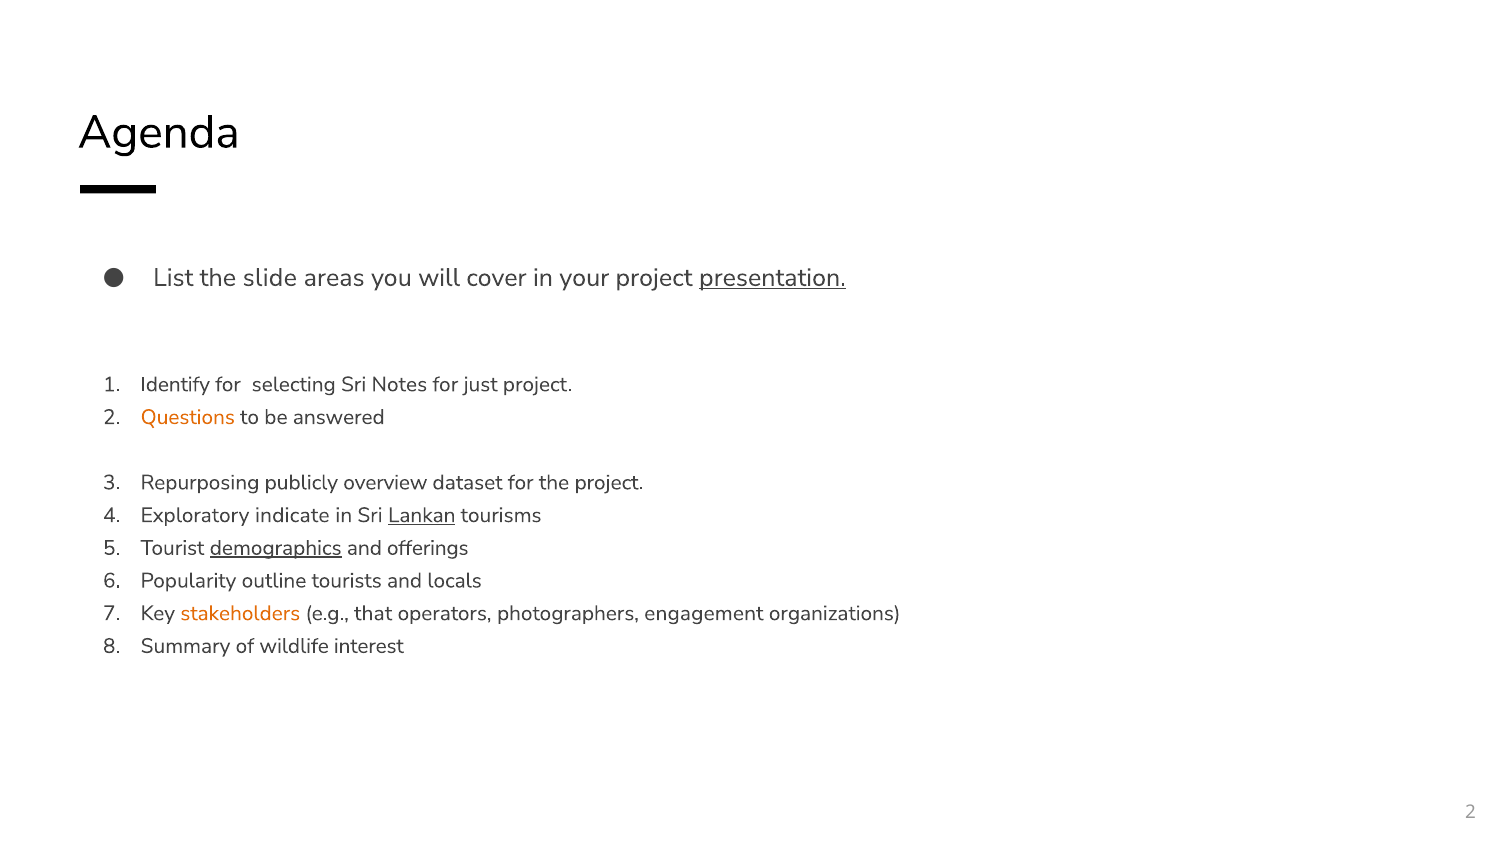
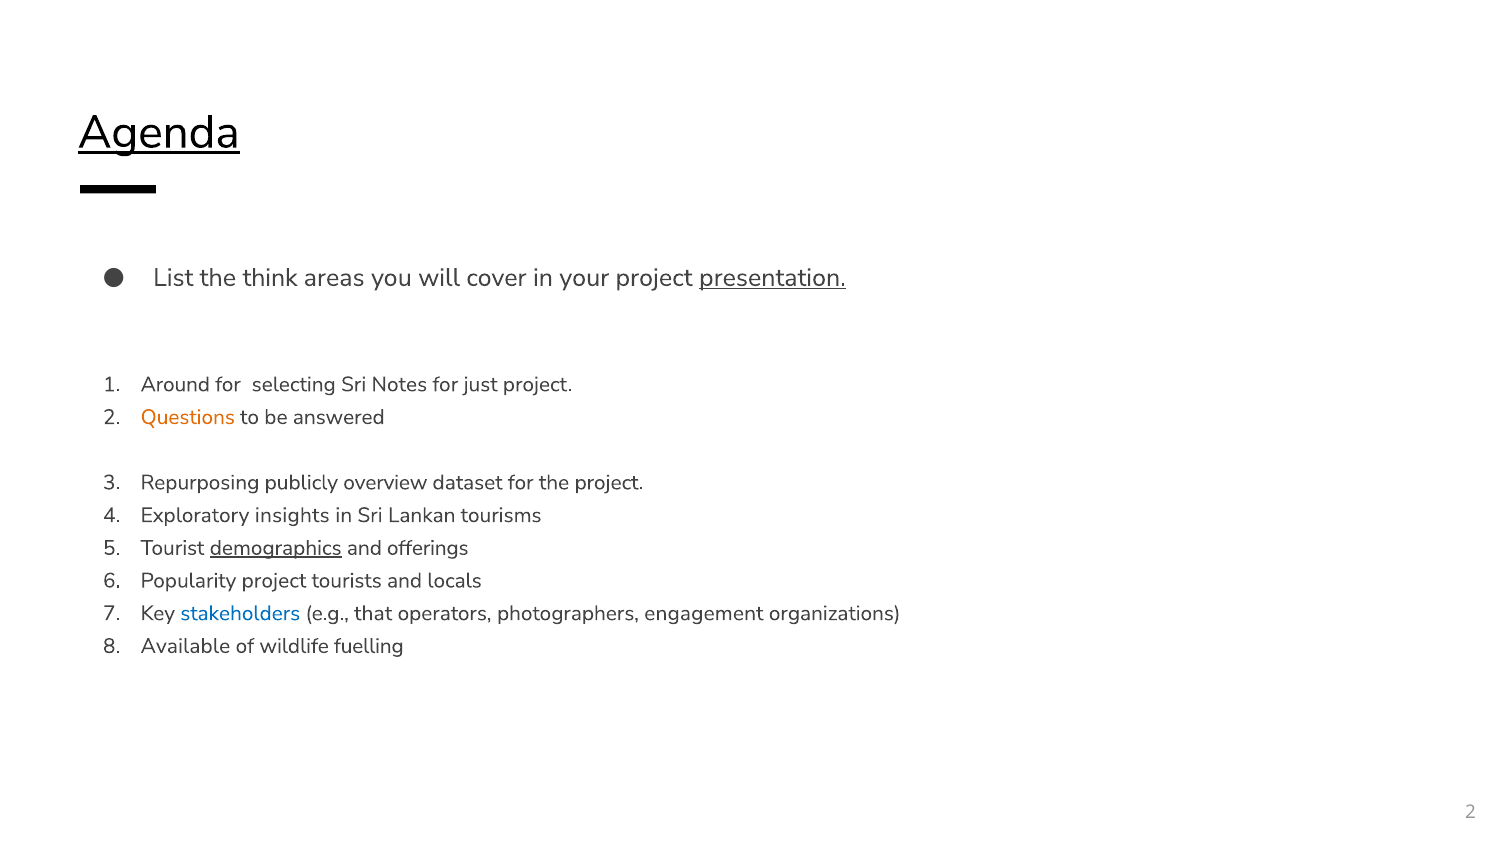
Agenda underline: none -> present (159, 132)
slide: slide -> think (270, 278)
Identify: Identify -> Around (175, 384)
indicate: indicate -> insights (292, 515)
Lankan underline: present -> none (422, 515)
Popularity outline: outline -> project (274, 580)
stakeholders colour: orange -> blue (240, 613)
Summary: Summary -> Available (185, 646)
interest: interest -> fuelling (369, 646)
